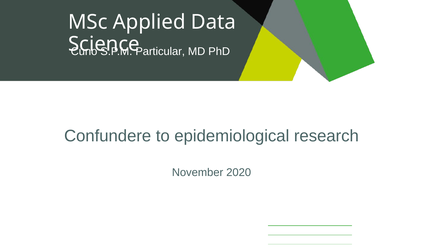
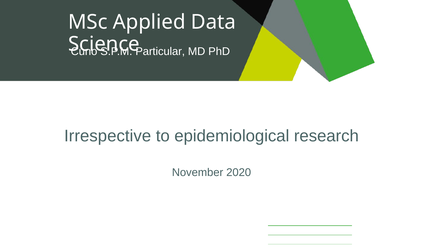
Confundere: Confundere -> Irrespective (108, 136)
